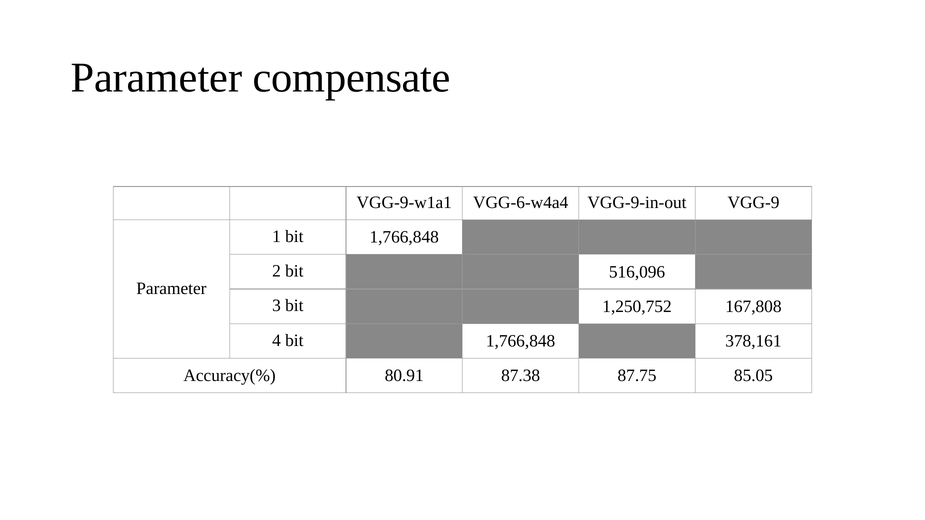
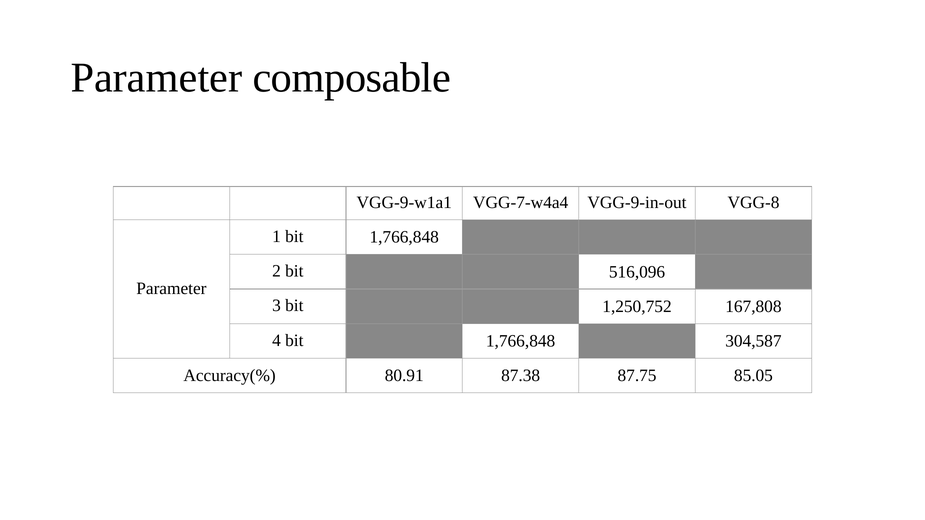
compensate: compensate -> composable (352, 78)
VGG-6-w4a4: VGG-6-w4a4 -> VGG-7-w4a4 (521, 203)
VGG-9: VGG-9 -> VGG-8 (753, 203)
378,161: 378,161 -> 304,587 (753, 341)
